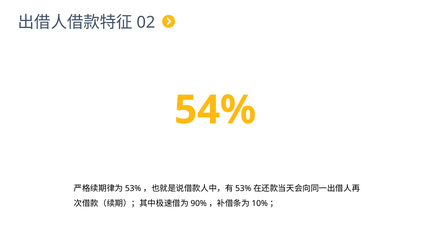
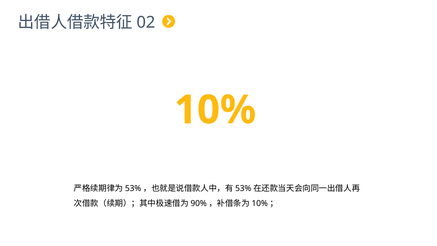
54%: 54% -> 10% (215, 110)
